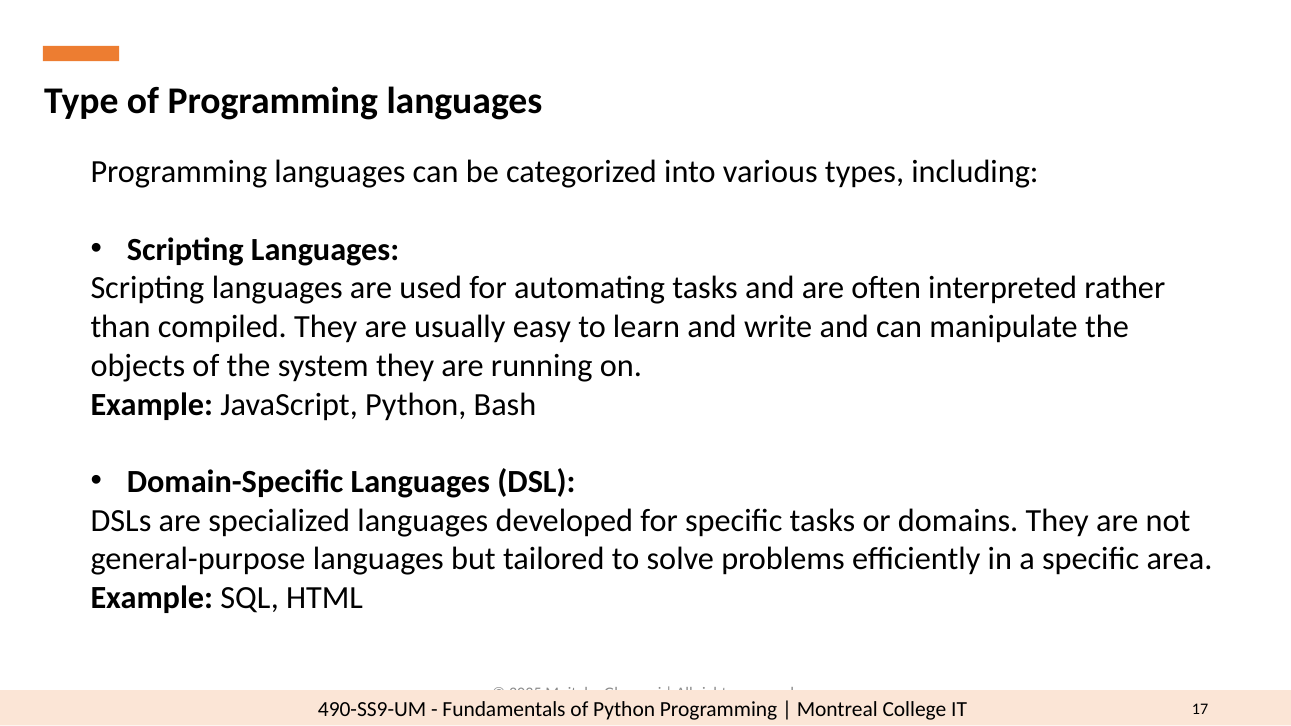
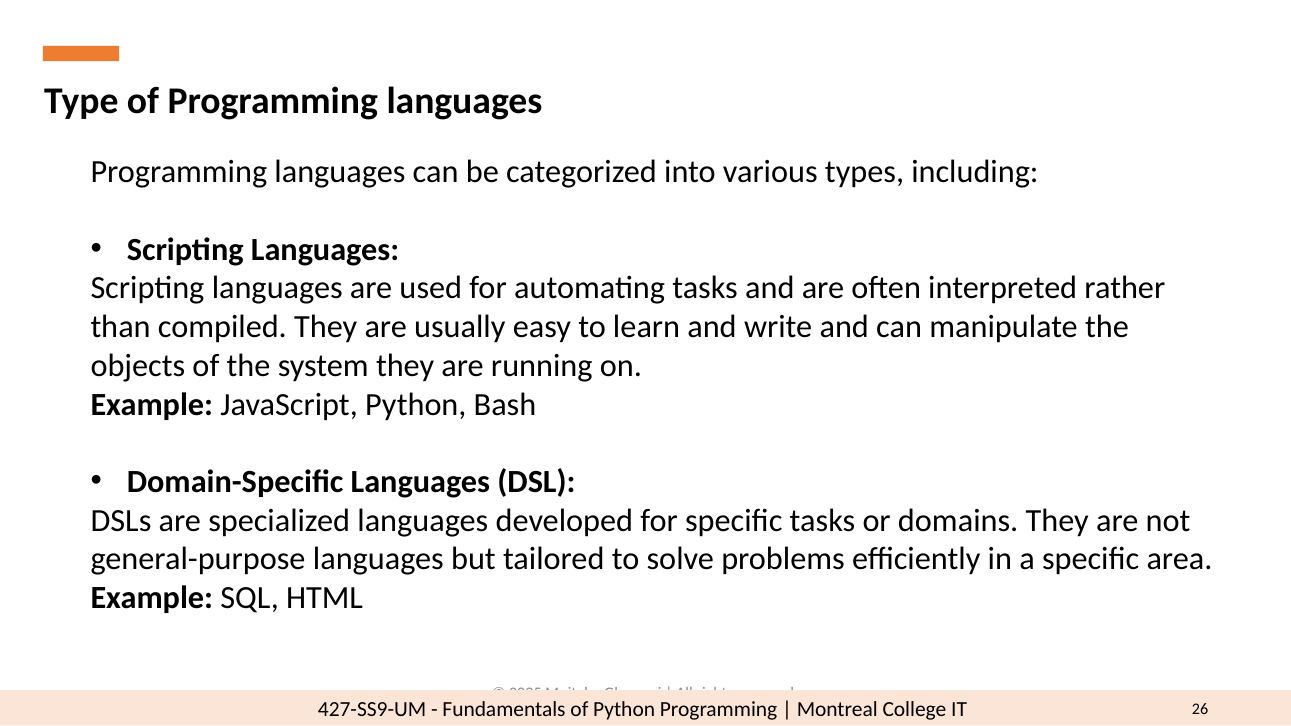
490-SS9-UM: 490-SS9-UM -> 427-SS9-UM (372, 710)
17: 17 -> 26 (1200, 709)
